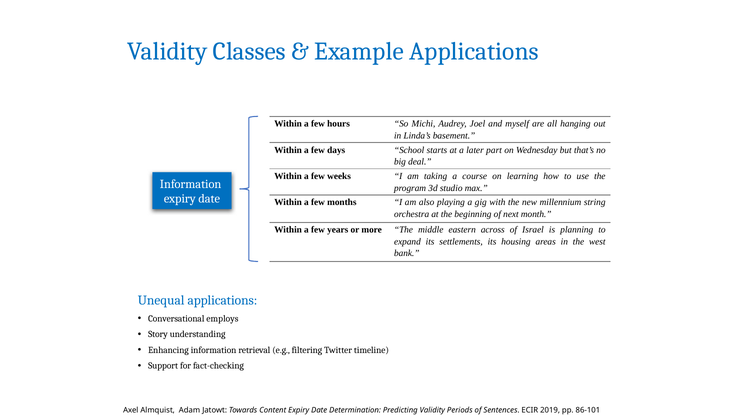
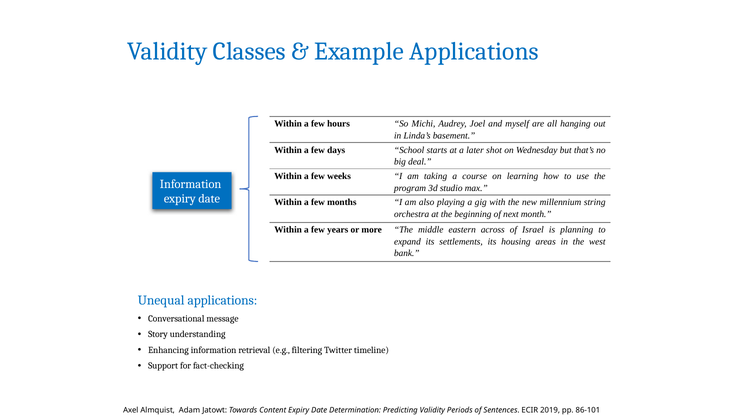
part: part -> shot (494, 150)
employs: employs -> message (222, 318)
